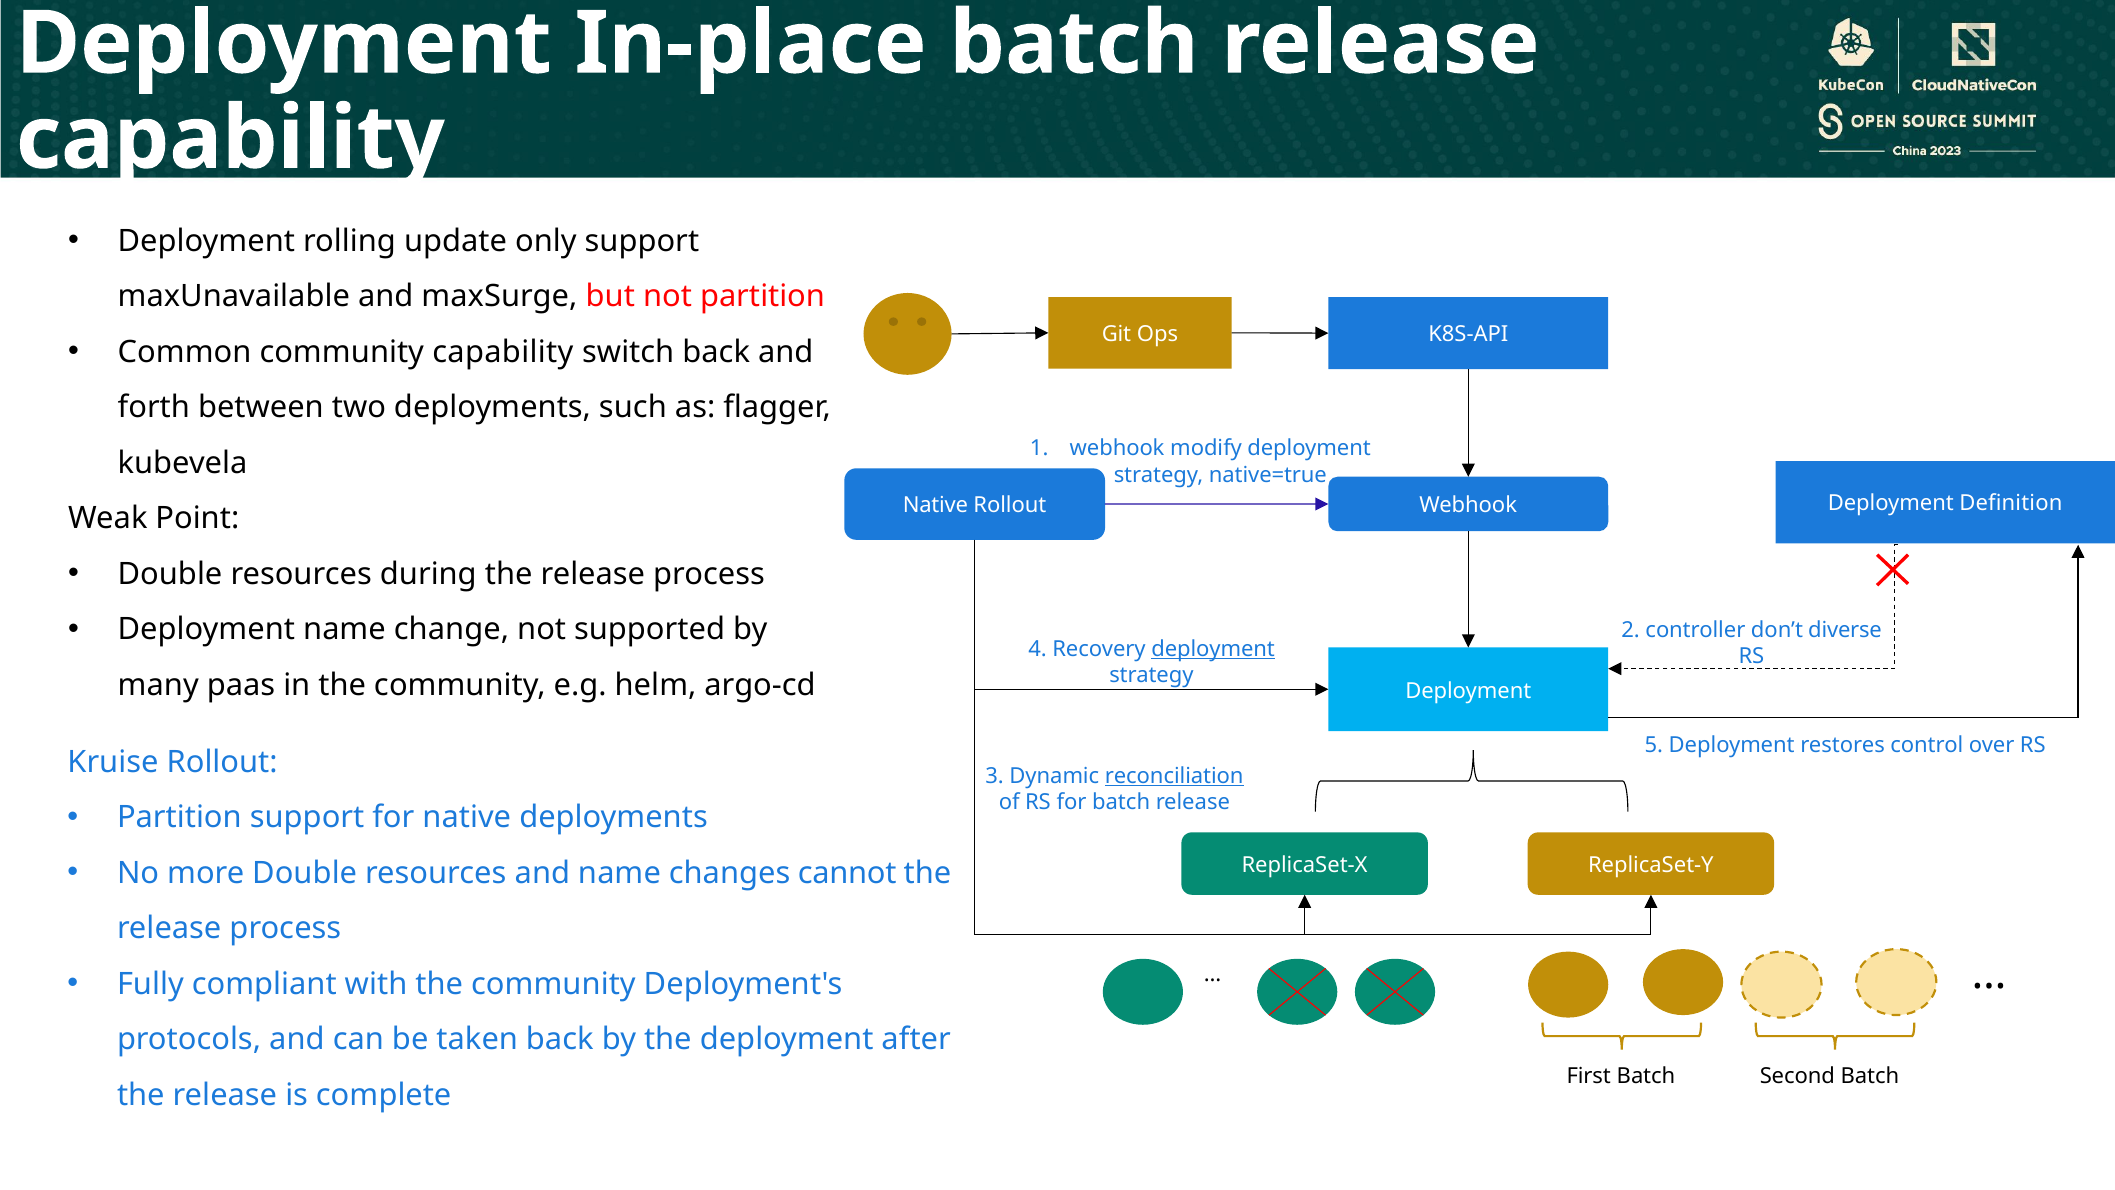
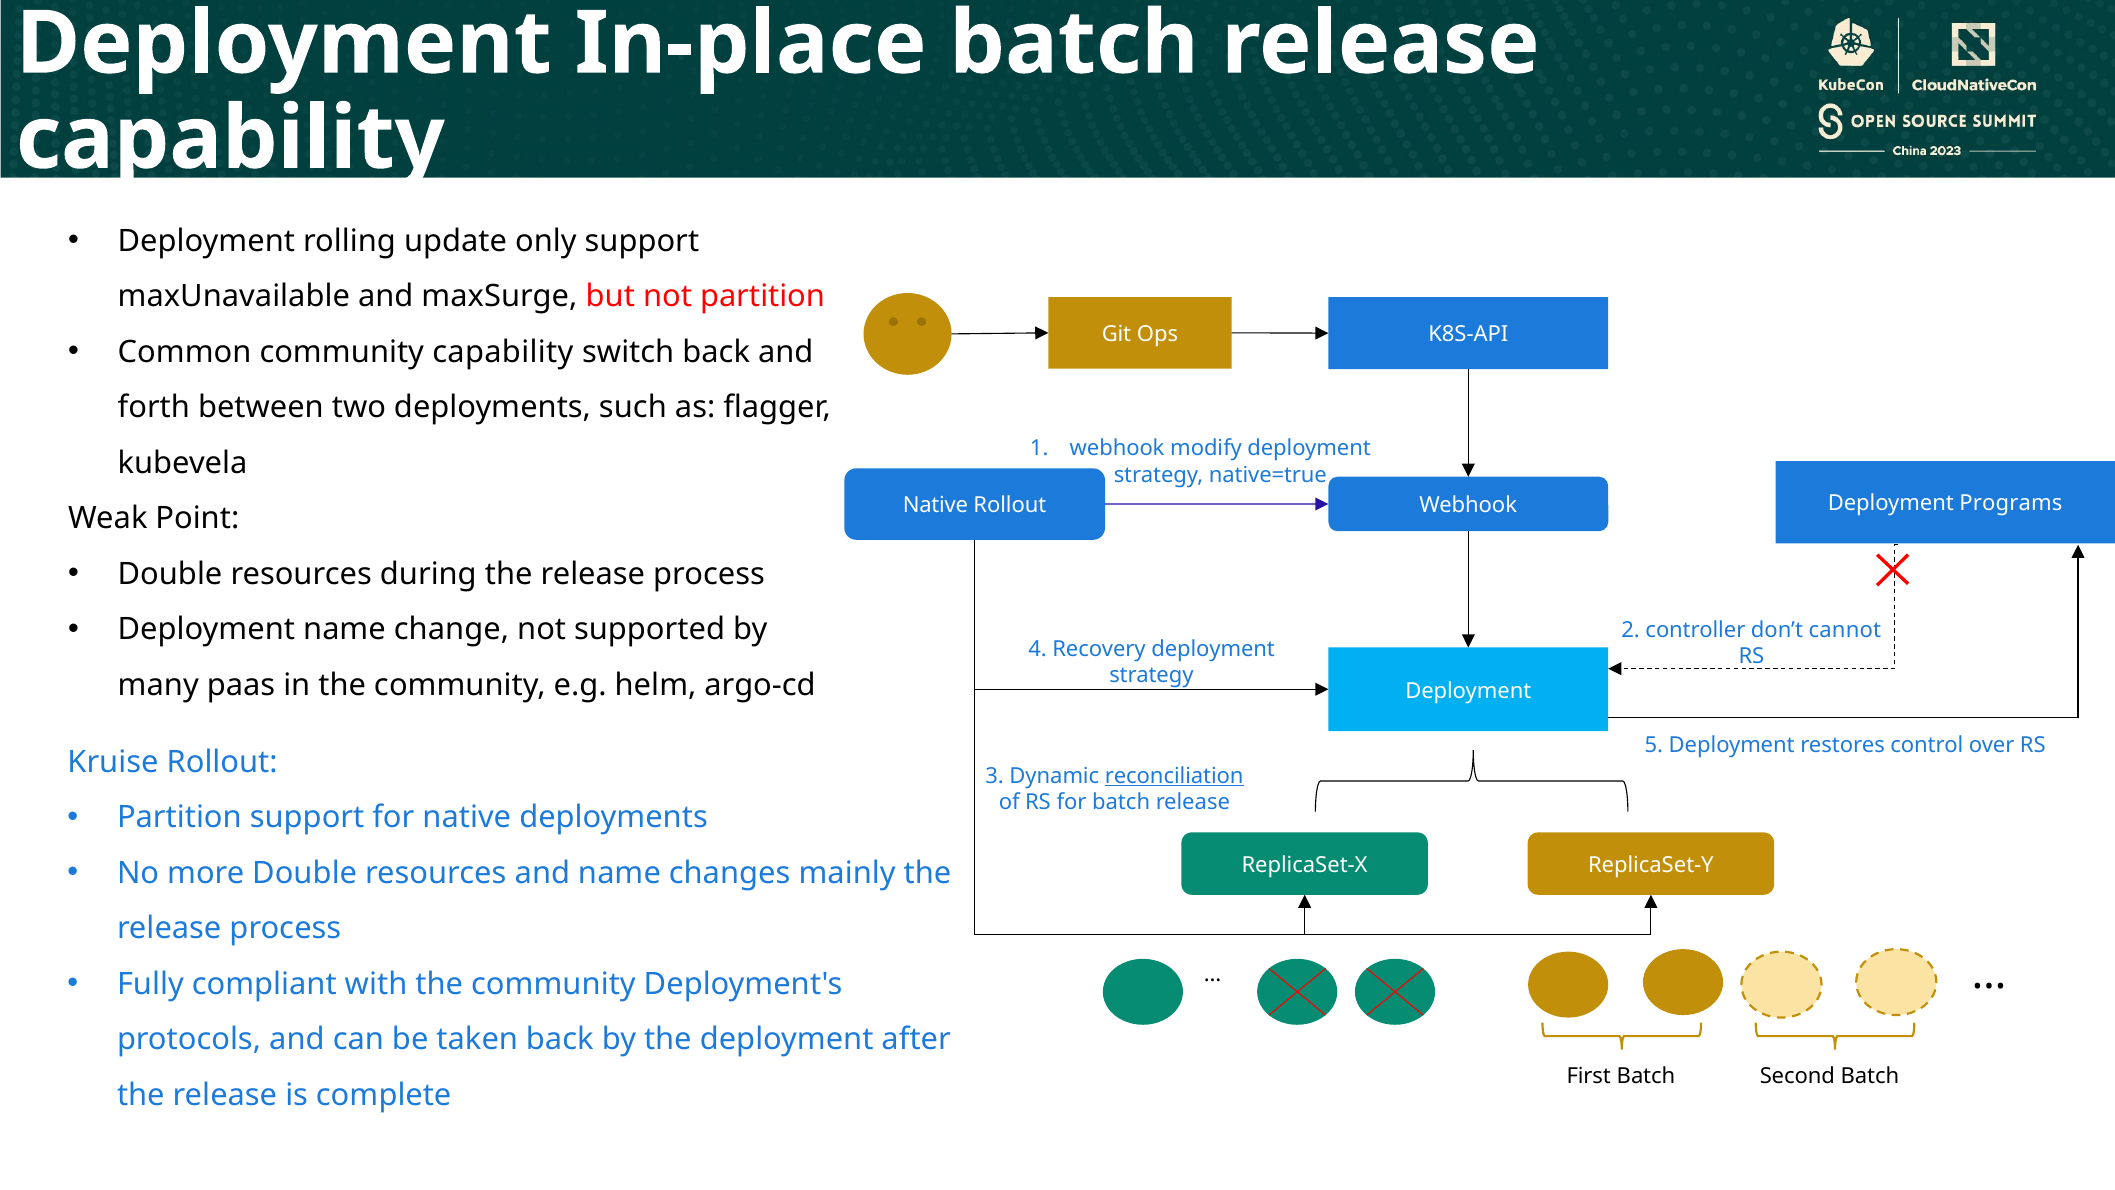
Definition: Definition -> Programs (2011, 504)
diverse: diverse -> cannot (1845, 630)
deployment underline: present -> none (1213, 649)
cannot: cannot -> mainly (847, 873)
